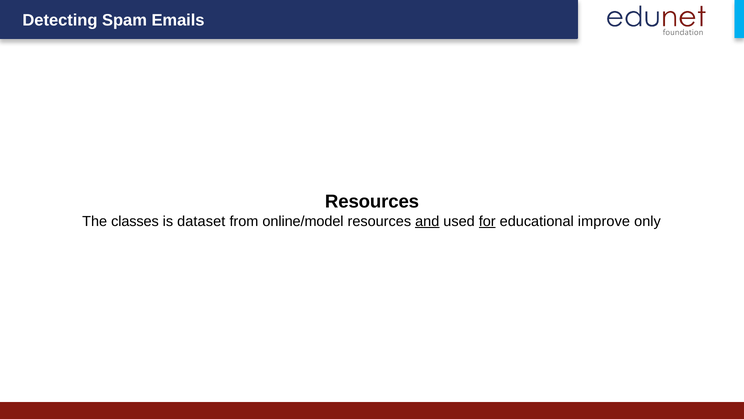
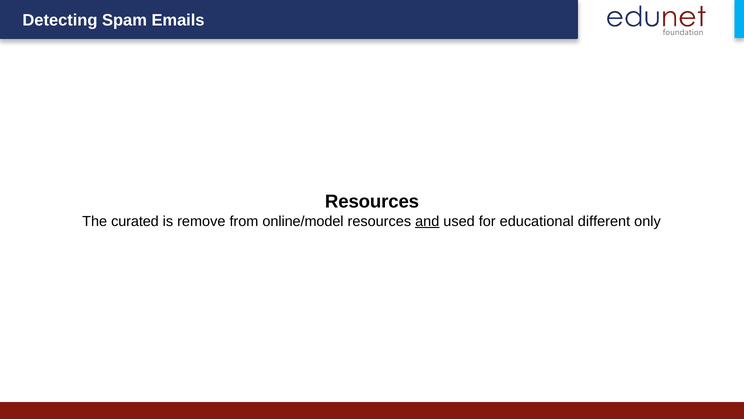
classes: classes -> curated (135, 221)
dataset: dataset -> remove (201, 221)
for underline: present -> none (487, 221)
improve: improve -> different (604, 221)
